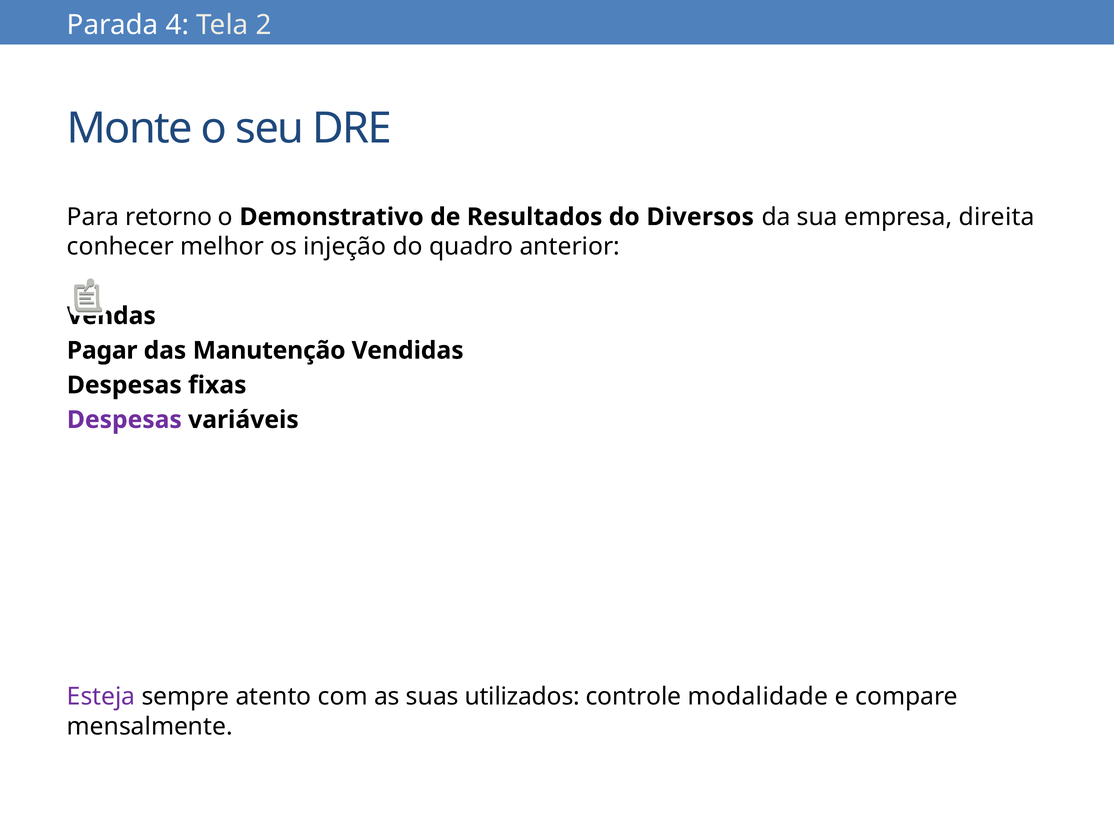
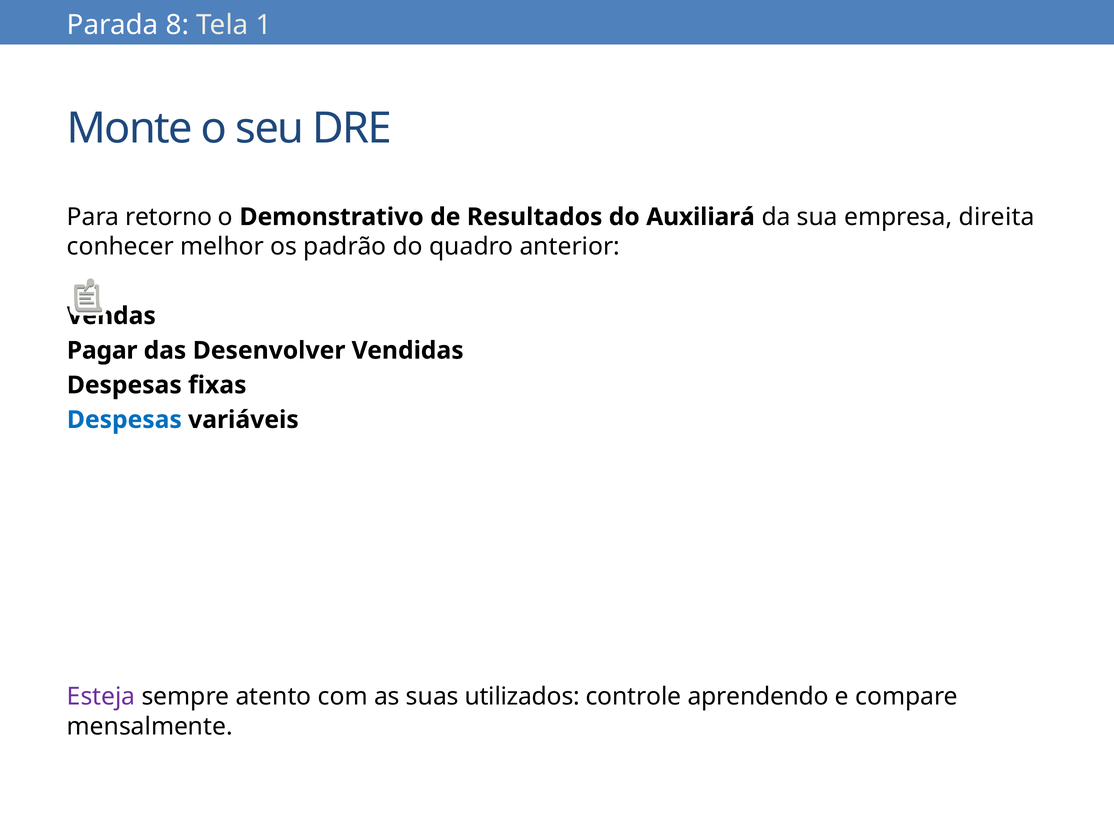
4: 4 -> 8 (177, 25)
2: 2 -> 1 (264, 25)
Diversos: Diversos -> Auxiliará (700, 217)
injeção: injeção -> padrão (345, 247)
Manutenção: Manutenção -> Desenvolver (269, 351)
Despesas colour: purple -> blue (124, 420)
modalidade: modalidade -> aprendendo (758, 697)
